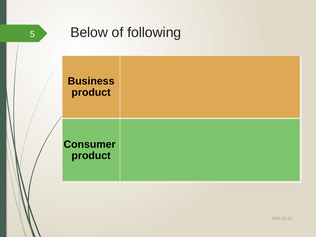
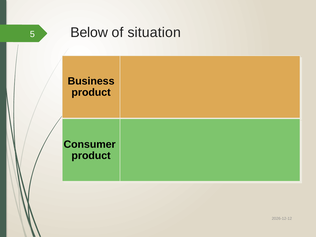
following: following -> situation (154, 33)
